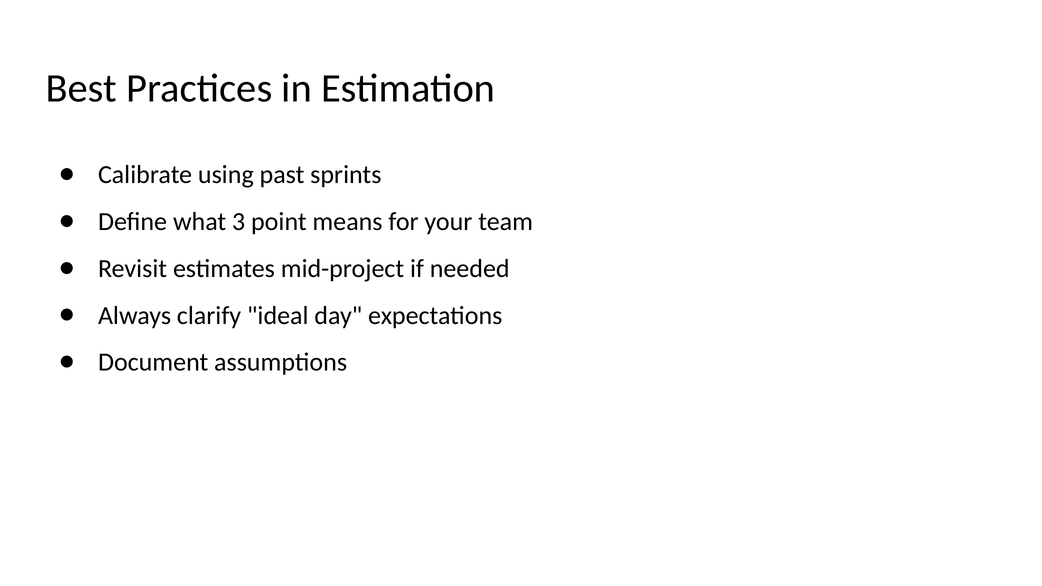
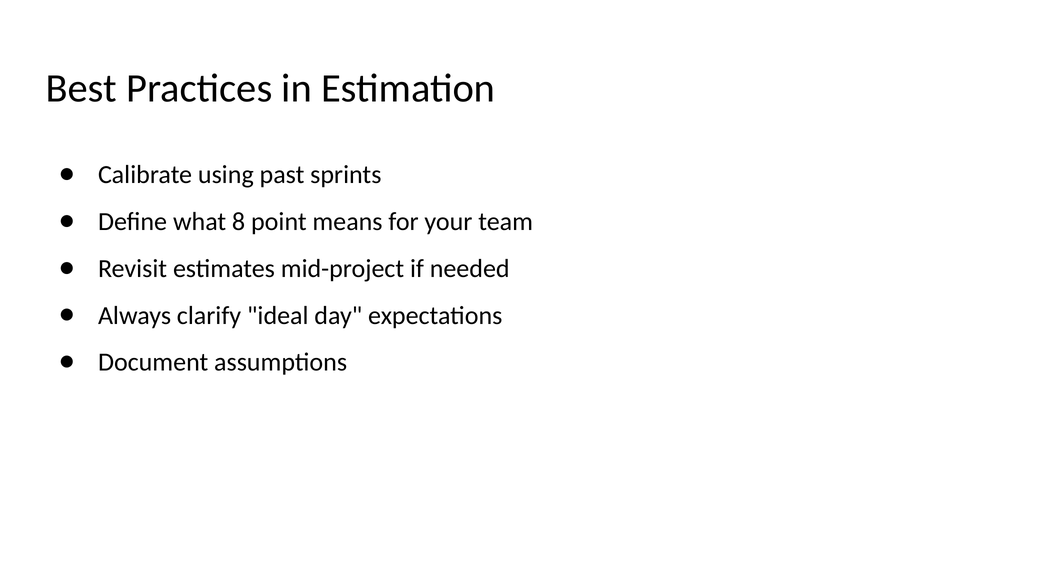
3: 3 -> 8 (239, 222)
